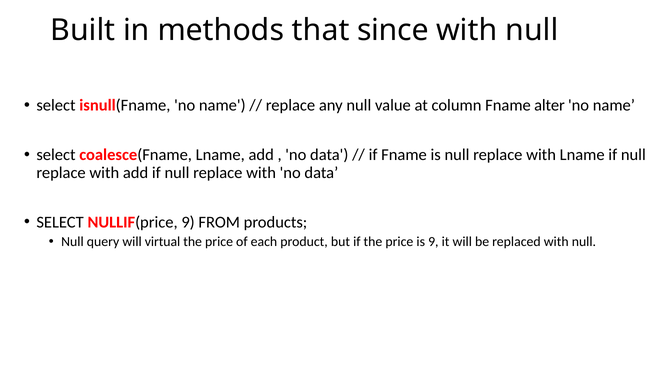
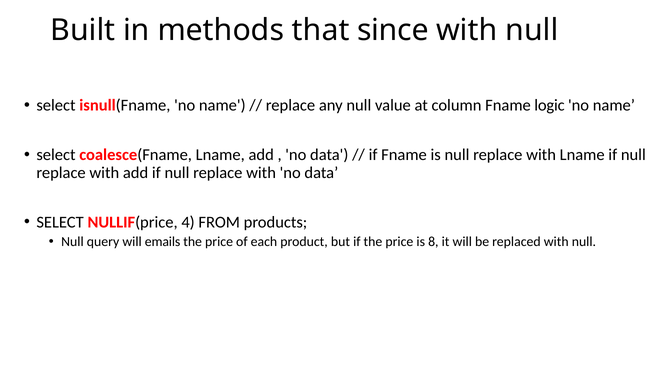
alter: alter -> logic (549, 105)
NULLIF(price 9: 9 -> 4 (188, 222)
virtual: virtual -> emails (163, 242)
is 9: 9 -> 8 (433, 242)
